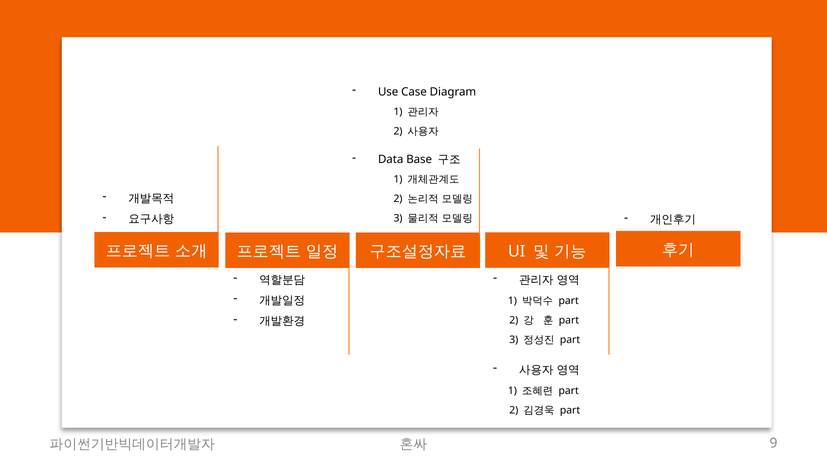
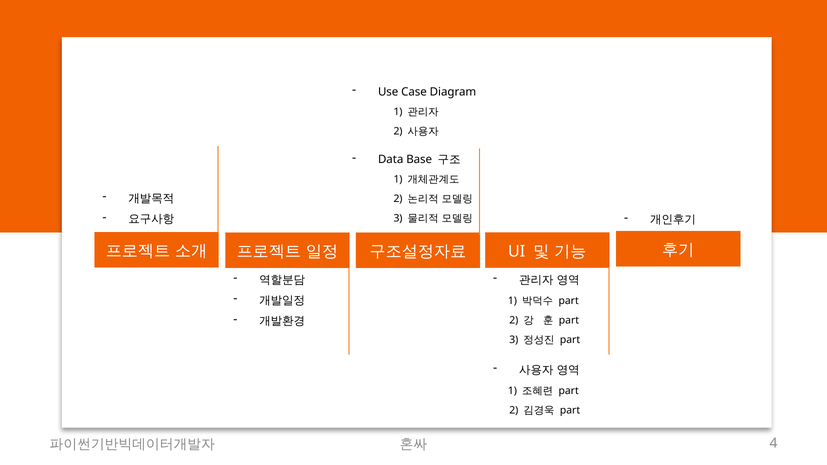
9: 9 -> 4 (773, 443)
